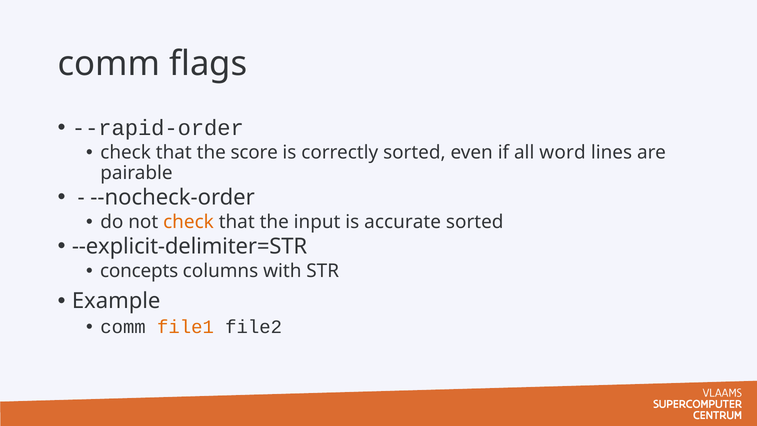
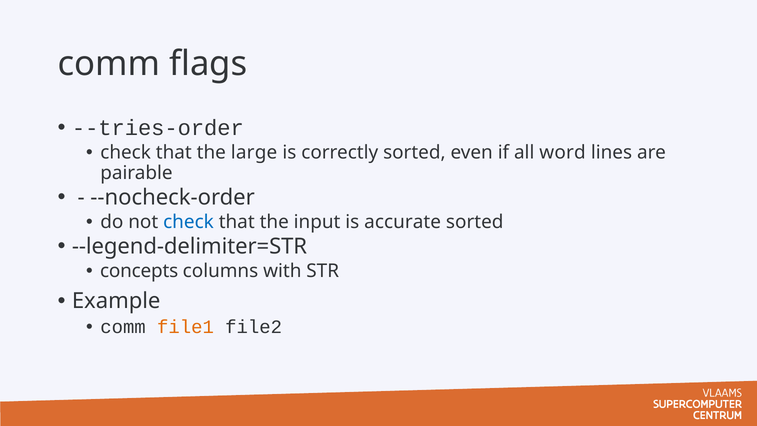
--rapid-order: --rapid-order -> --tries-order (158, 128)
score: score -> large (254, 153)
check colour: orange -> blue (188, 222)
--explicit-delimiter=STR: --explicit-delimiter=STR -> --legend-delimiter=STR (190, 246)
